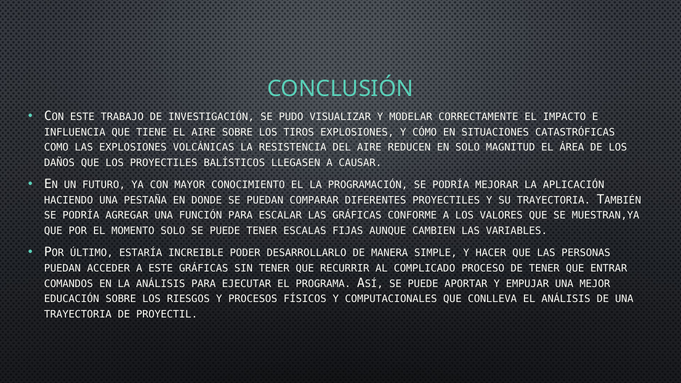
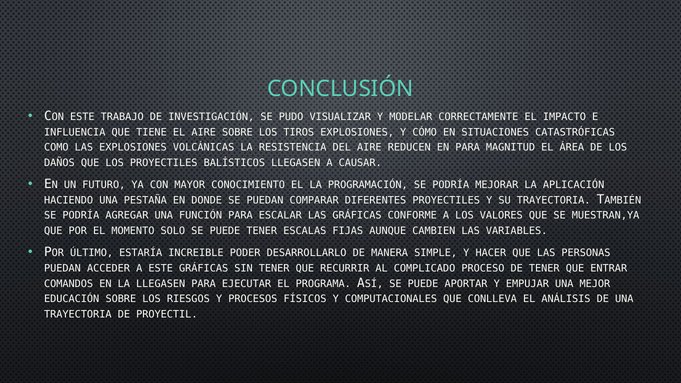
EN SOLO: SOLO -> PARA (468, 147)
LA ANÁLISIS: ANÁLISIS -> LLEGASEN (161, 284)
